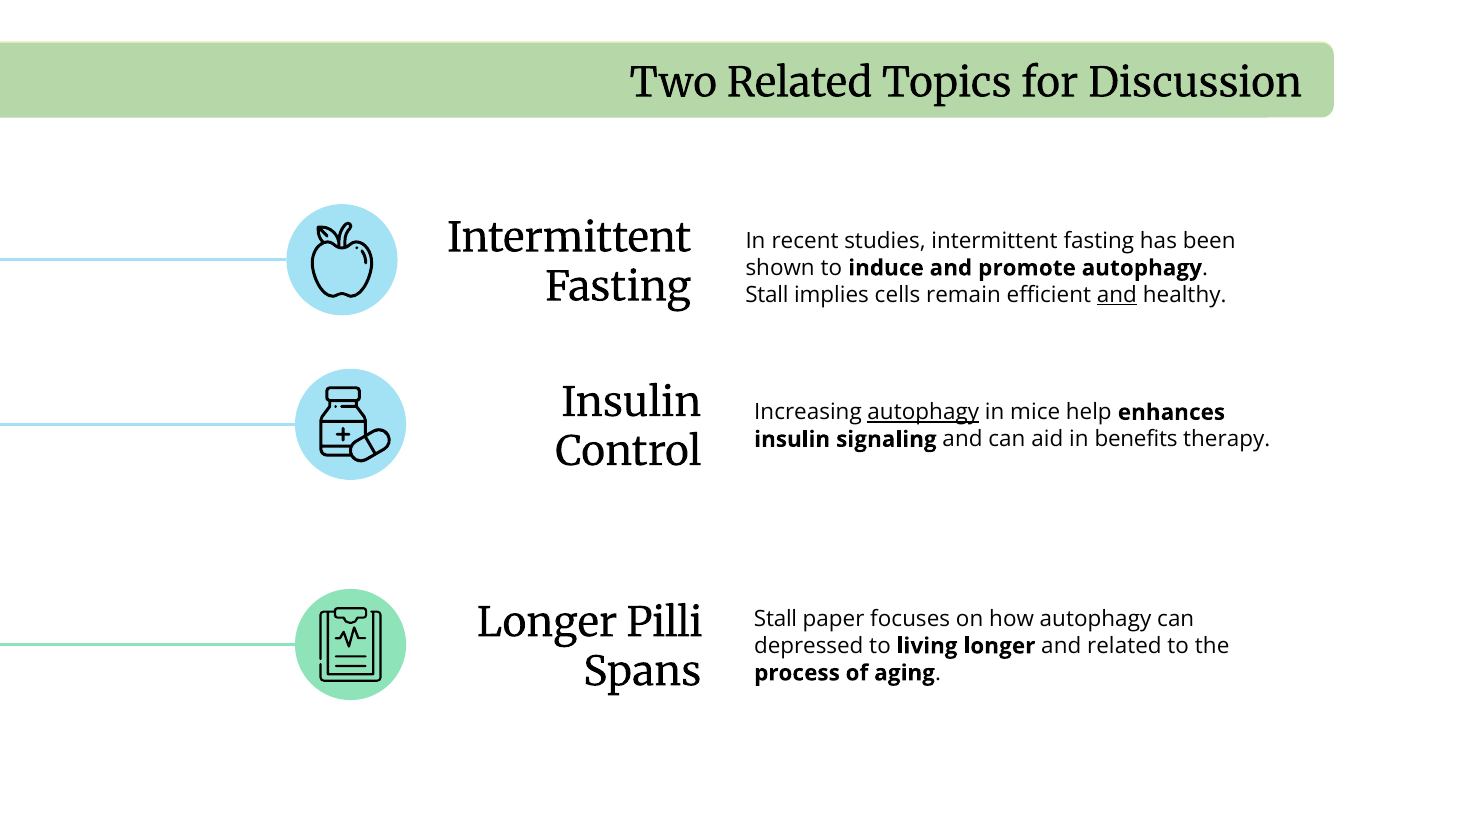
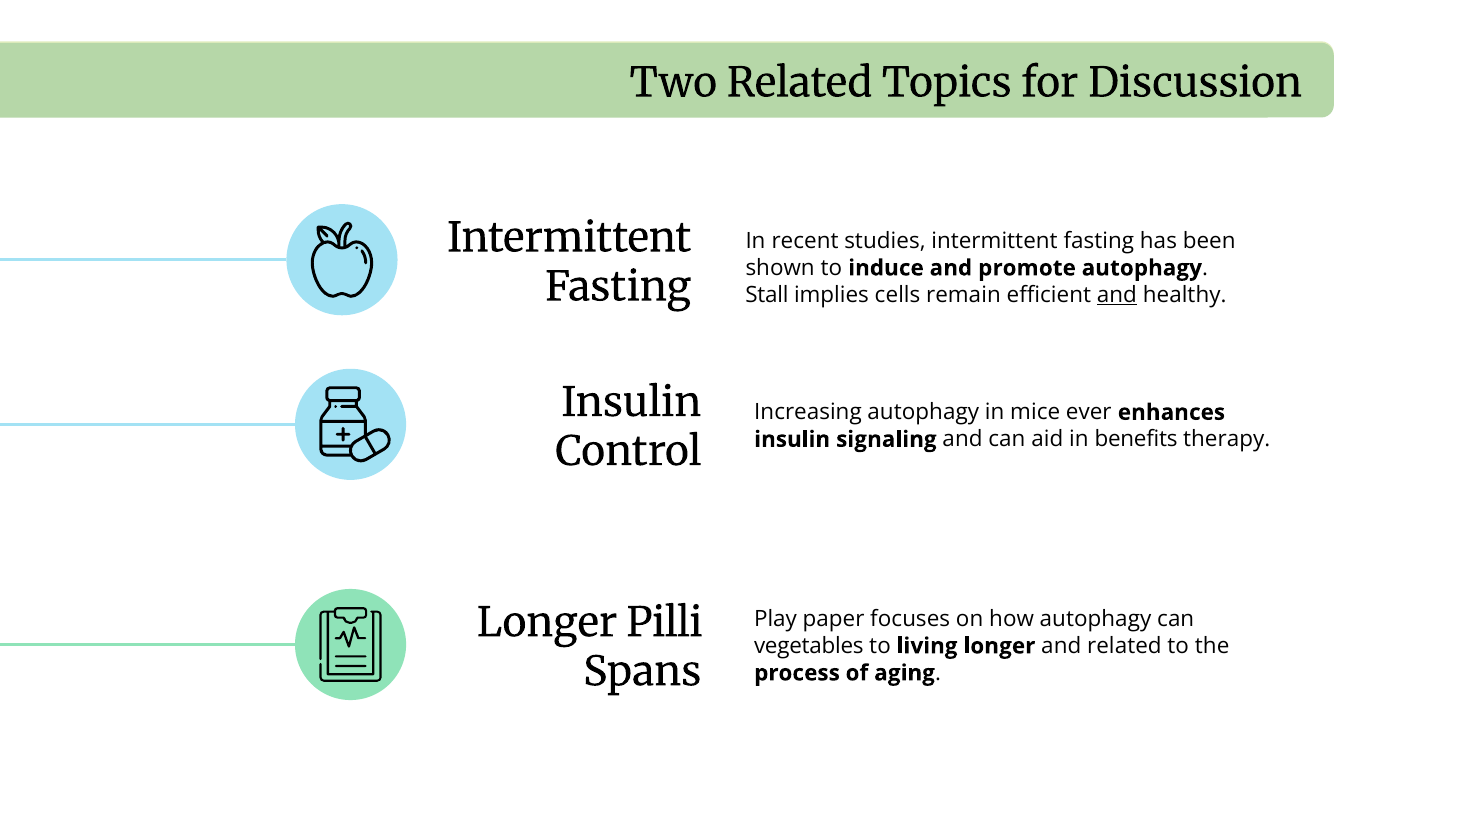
autophagy underline: present -> none (923, 412)
help: help -> ever (1089, 412)
Stall: Stall -> Play (776, 619)
depressed: depressed -> vegetables (809, 646)
